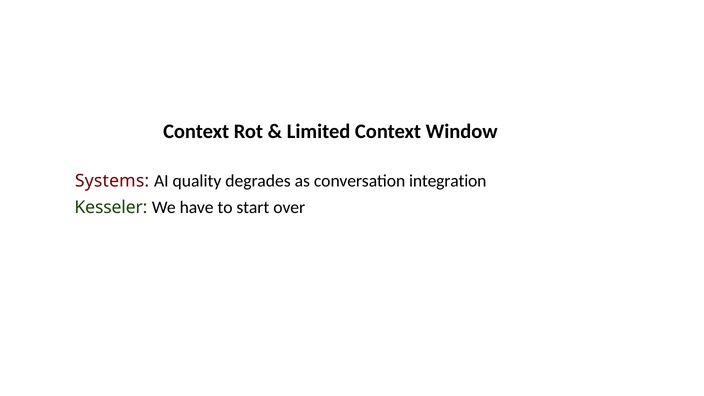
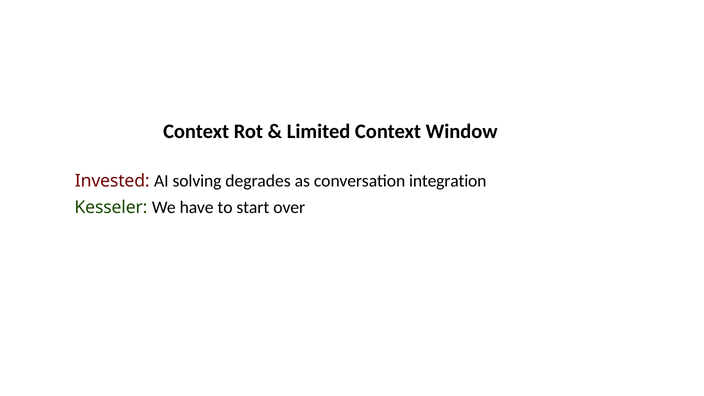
Systems: Systems -> Invested (112, 181)
quality: quality -> solving (197, 181)
